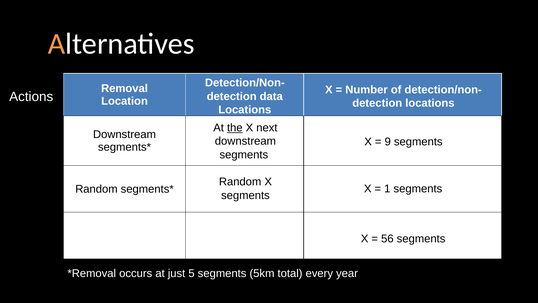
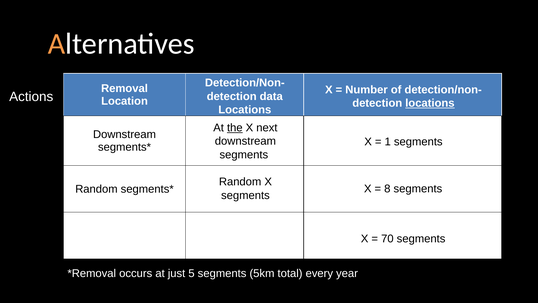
locations underline: none -> present (430, 103)
9: 9 -> 1 (388, 142)
1: 1 -> 8 (387, 189)
56: 56 -> 70 (387, 238)
